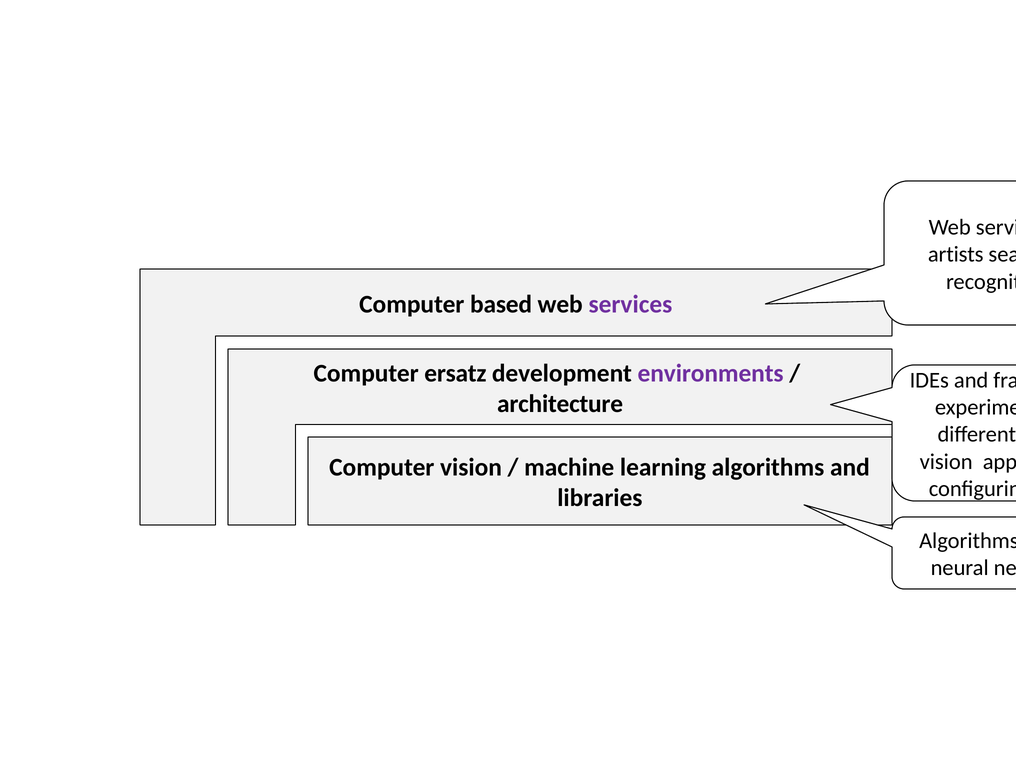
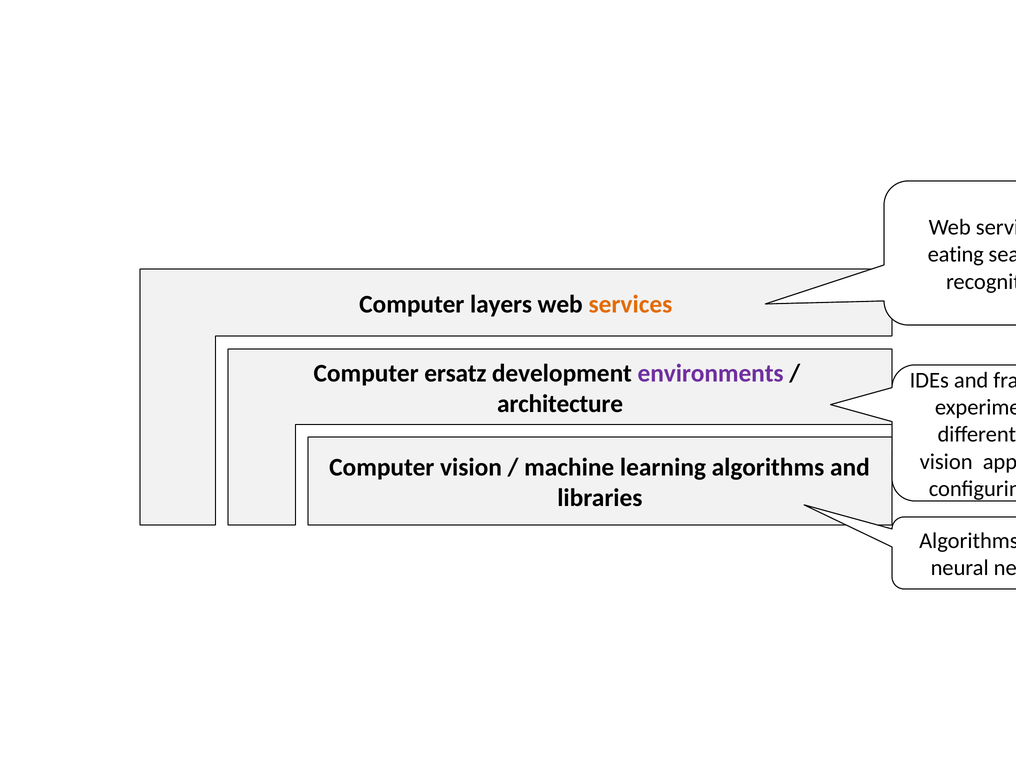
artists: artists -> eating (956, 255)
based: based -> layers (501, 304)
services colour: purple -> orange (630, 304)
